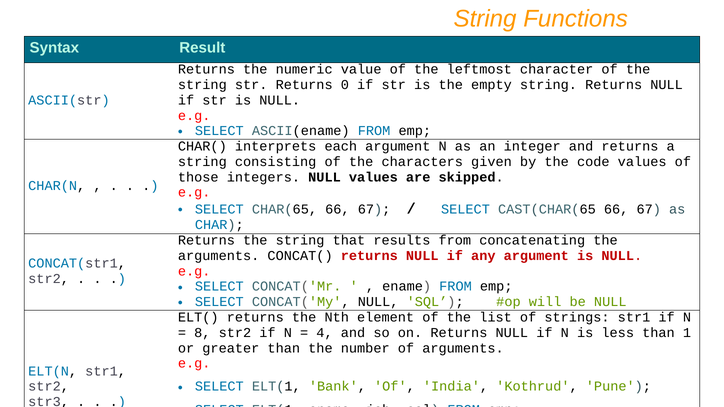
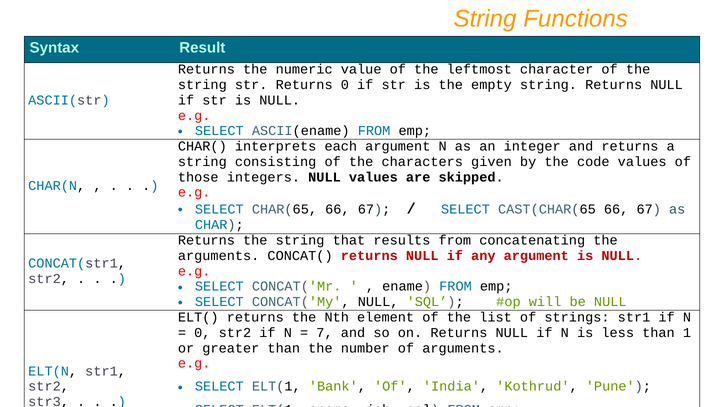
8: 8 -> 0 (202, 333)
4: 4 -> 7 (325, 333)
